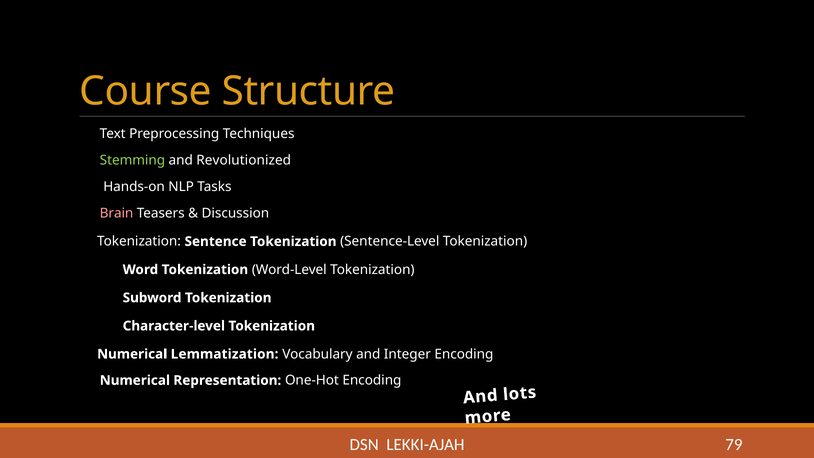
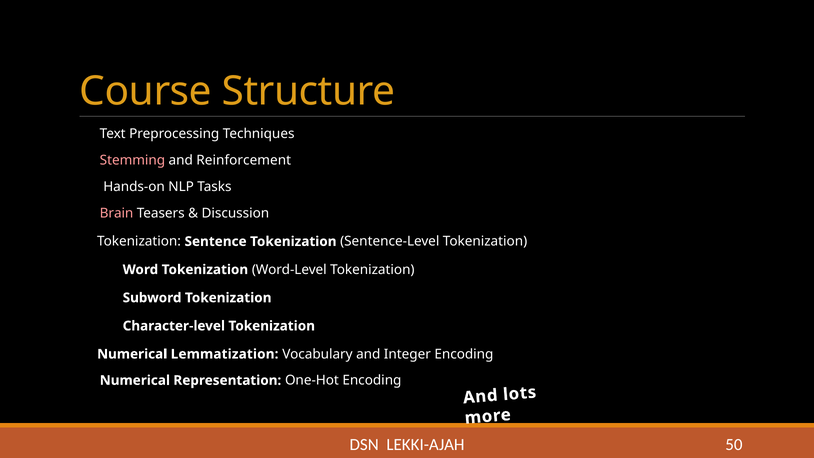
Stemming colour: light green -> pink (132, 160)
Revolutionized: Revolutionized -> Reinforcement (244, 160)
79: 79 -> 50 (734, 444)
